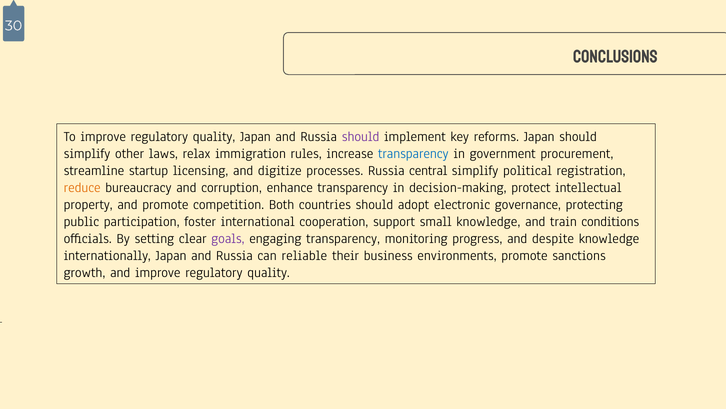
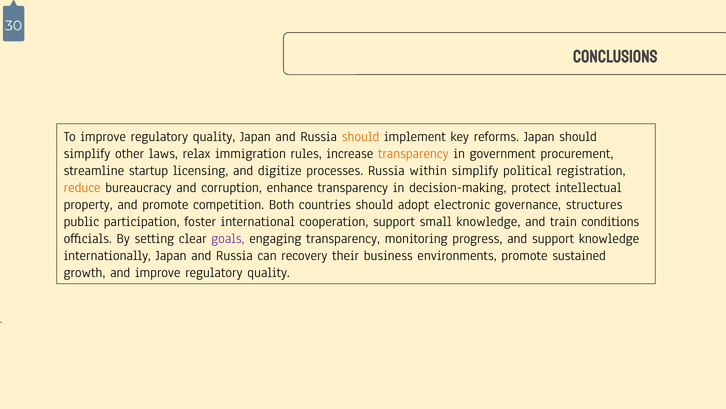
should colour: purple -> orange (361, 137)
transparency colour: blue -> orange (413, 154)
central: central -> within (428, 170)
protecting: protecting -> structures (594, 204)
and despite: despite -> support (553, 238)
reliable: reliable -> recovery (304, 255)
sanctions: sanctions -> sustained (579, 255)
